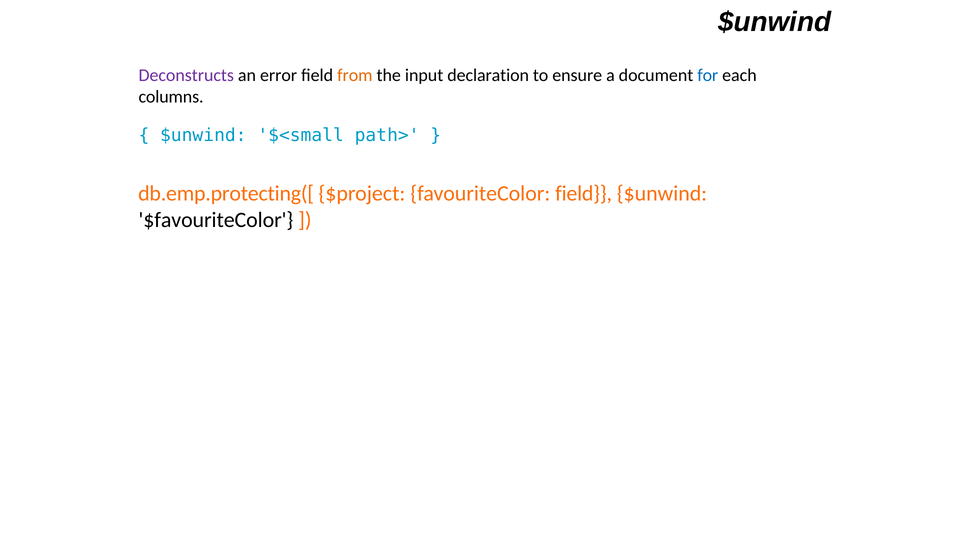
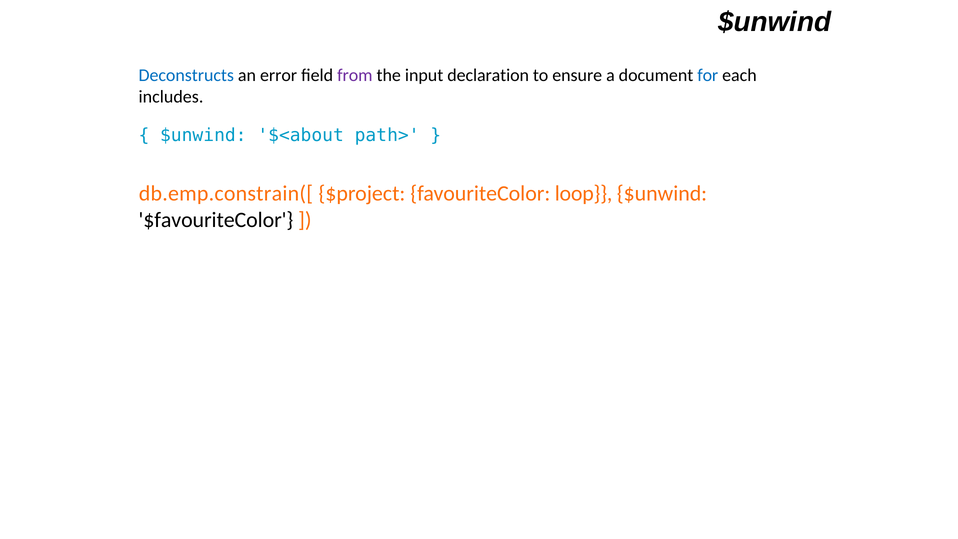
Deconstructs colour: purple -> blue (186, 75)
from colour: orange -> purple (355, 75)
columns: columns -> includes (171, 97)
$<small: $<small -> $<about (301, 135)
db.emp.protecting([: db.emp.protecting([ -> db.emp.constrain([ (226, 194)
favouriteColor field: field -> loop (584, 194)
